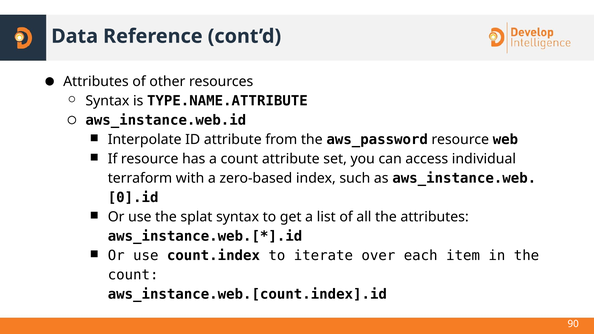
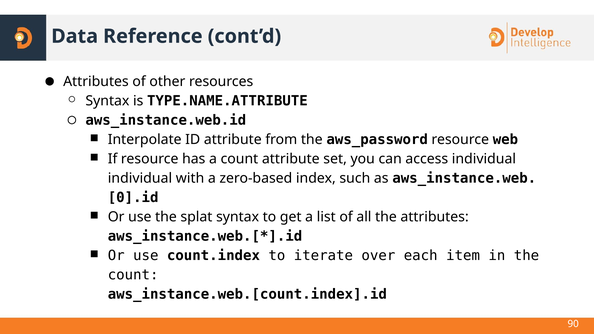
terraform: terraform -> individual (140, 178)
